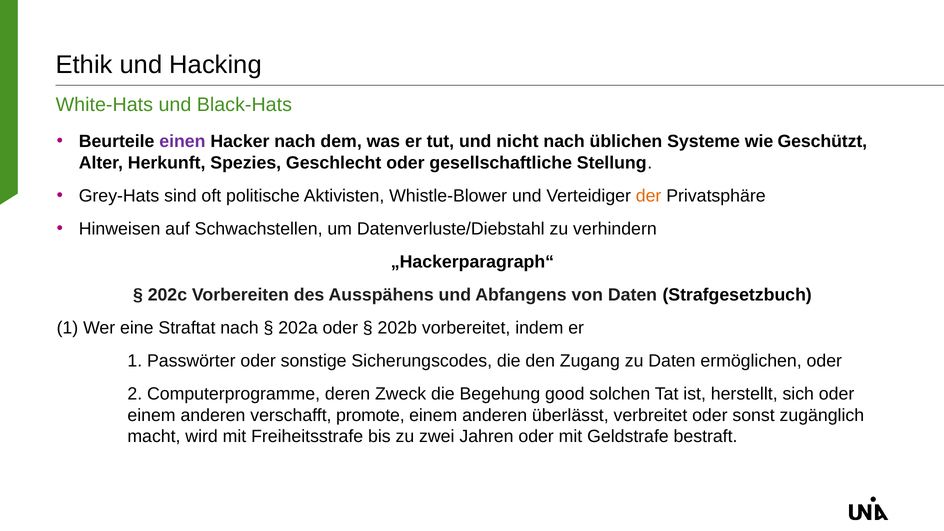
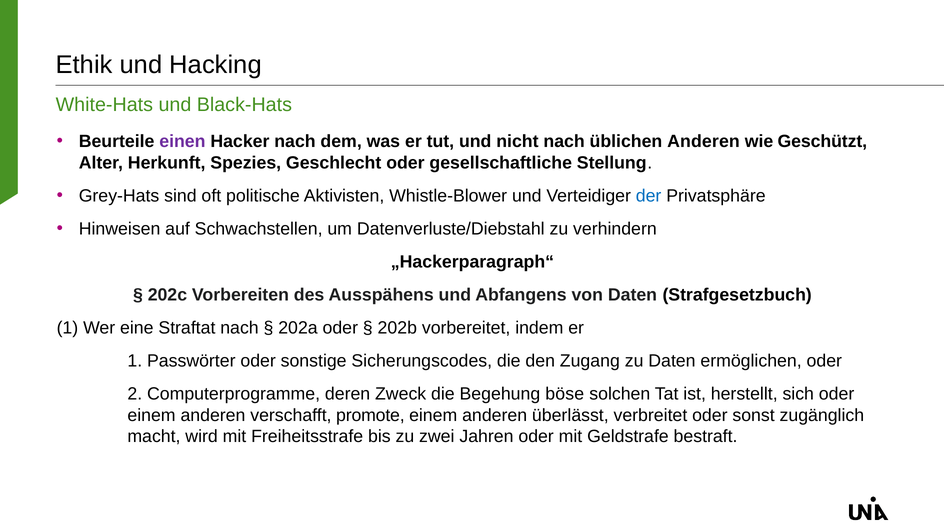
üblichen Systeme: Systeme -> Anderen (703, 141)
der colour: orange -> blue (649, 196)
good: good -> böse (565, 394)
